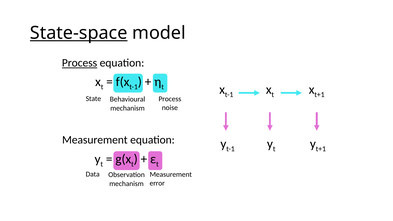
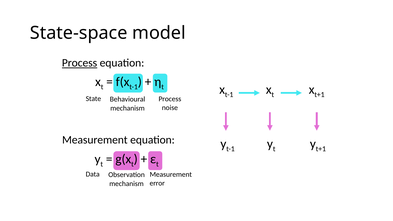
State-space underline: present -> none (79, 33)
